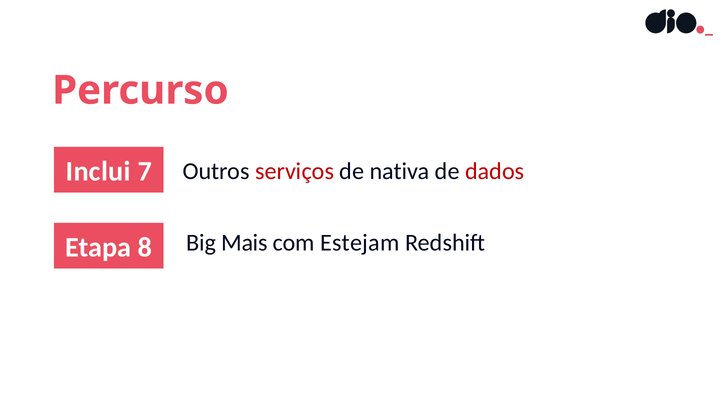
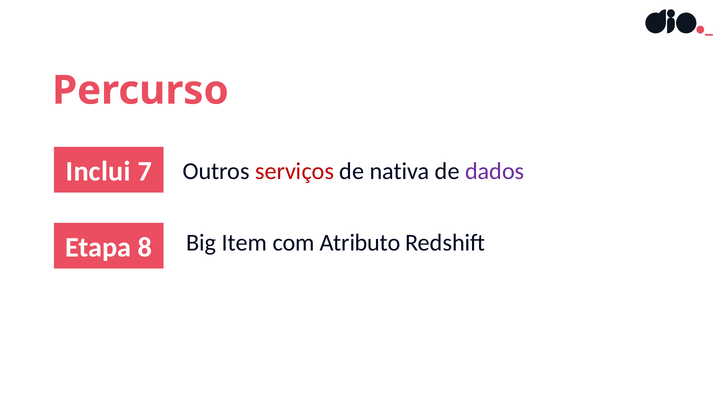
dados colour: red -> purple (495, 171)
Mais: Mais -> Item (244, 243)
Estejam: Estejam -> Atributo (360, 243)
